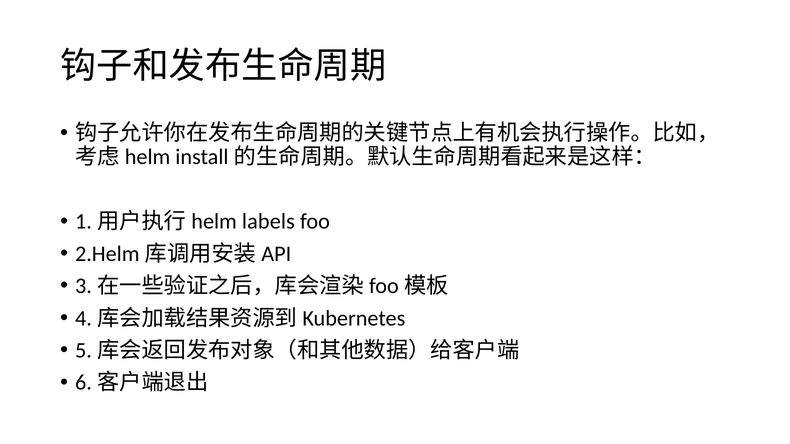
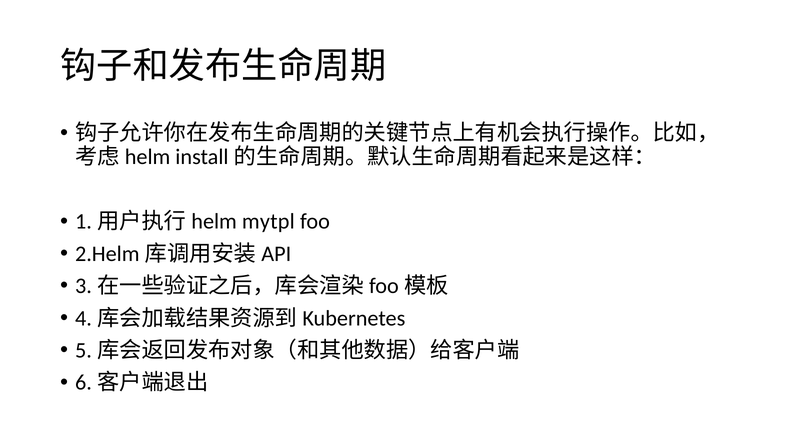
labels: labels -> mytpl (268, 222)
